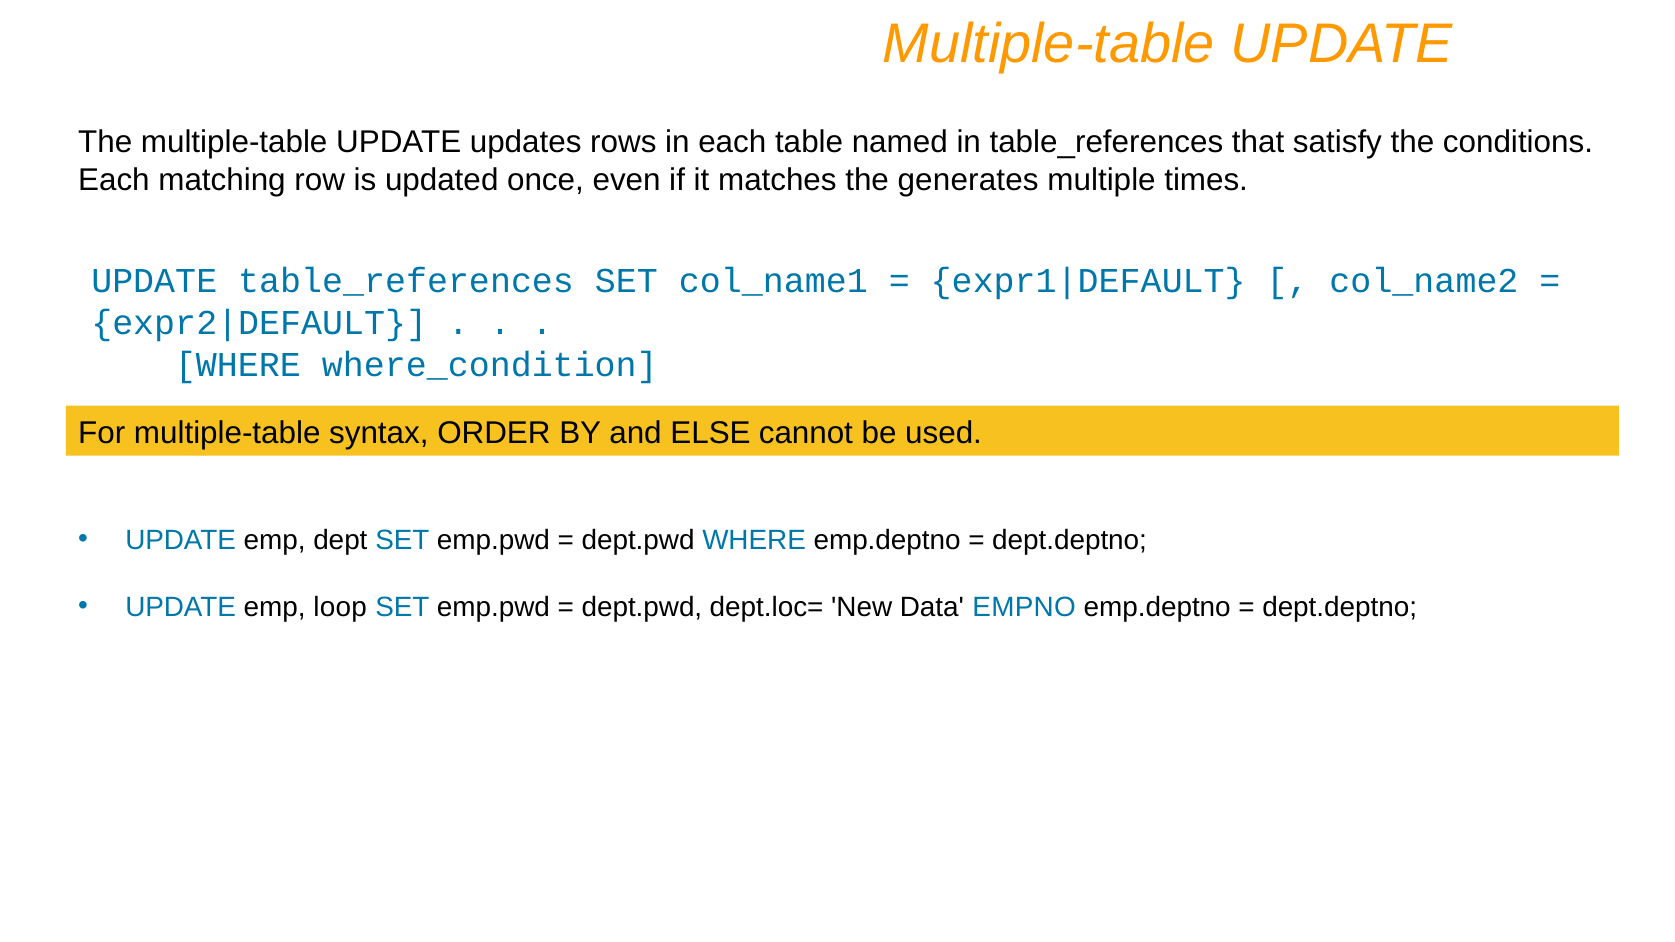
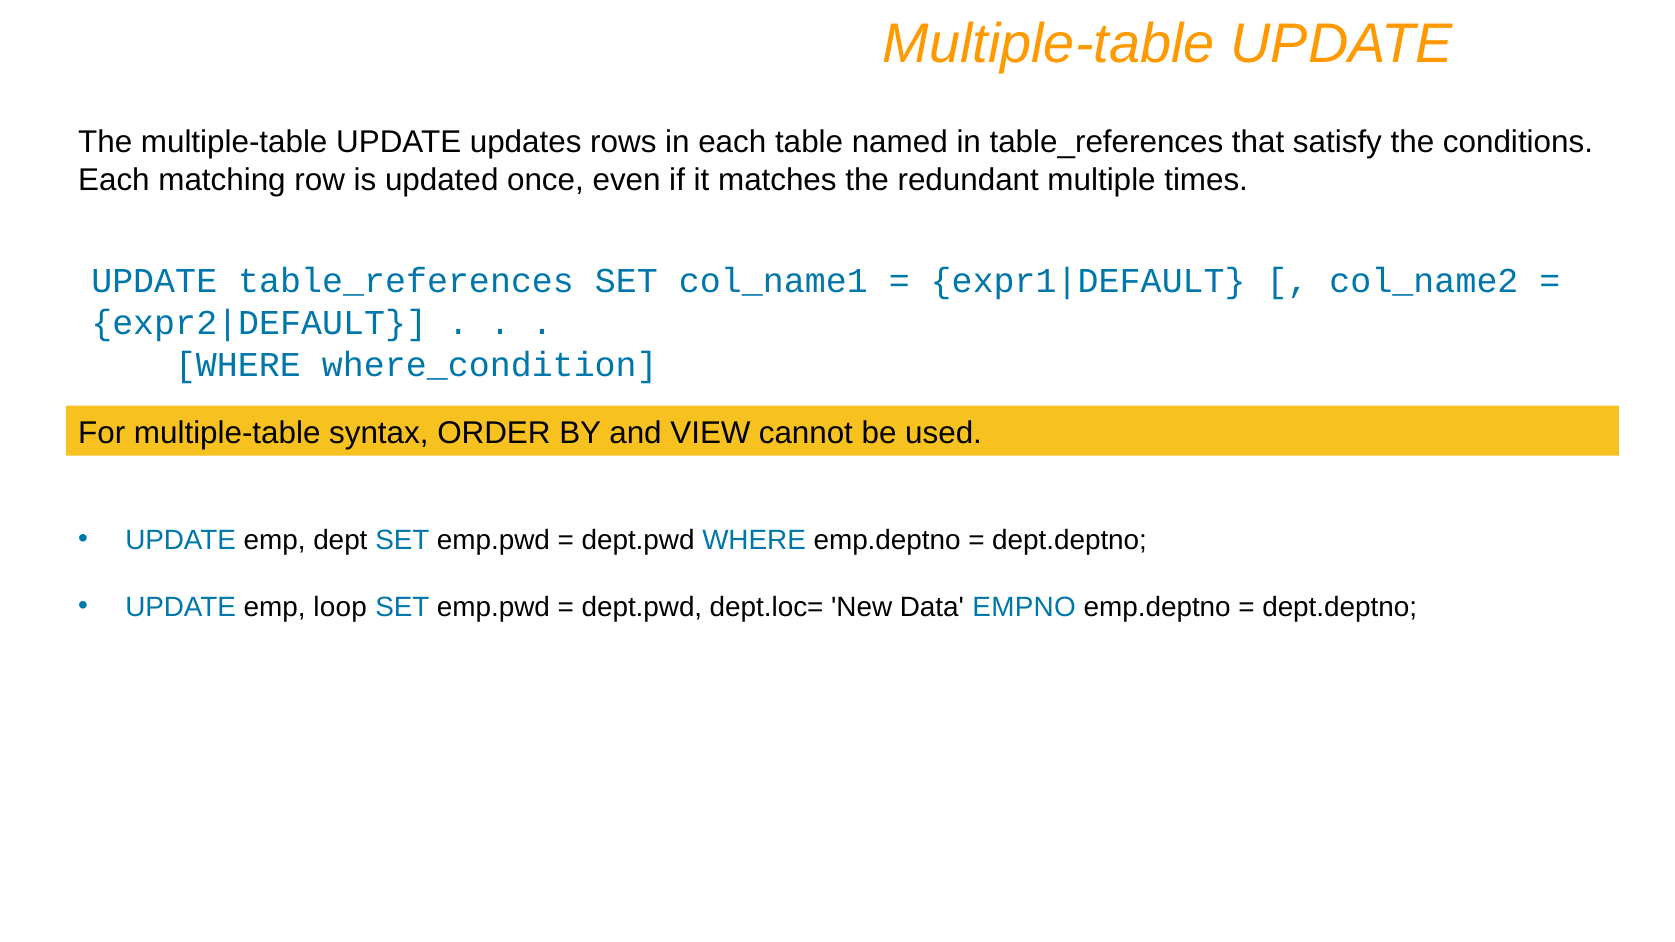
generates: generates -> redundant (968, 180)
ELSE: ELSE -> VIEW (710, 433)
